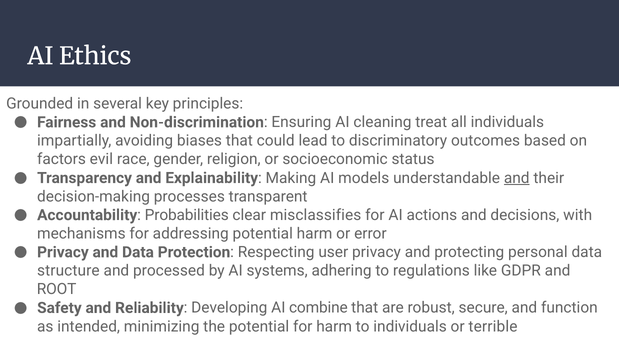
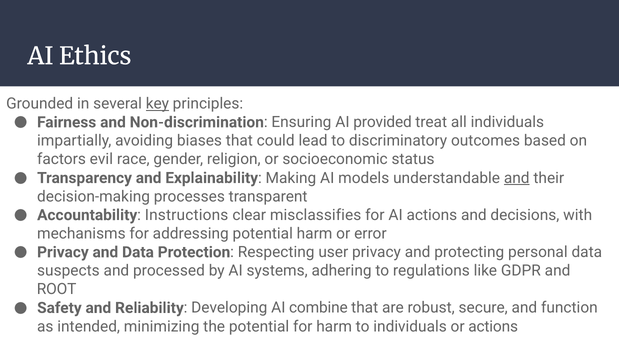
key underline: none -> present (157, 104)
cleaning: cleaning -> provided (383, 122)
Probabilities: Probabilities -> Instructions (187, 215)
structure: structure -> suspects (68, 271)
or terrible: terrible -> actions (493, 327)
